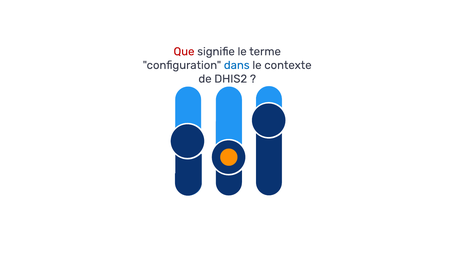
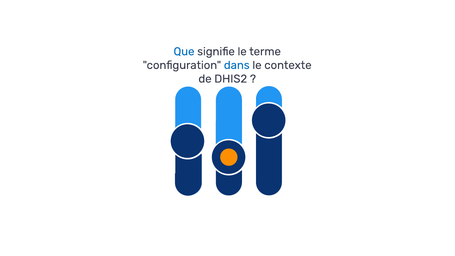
Que colour: red -> blue (184, 52)
